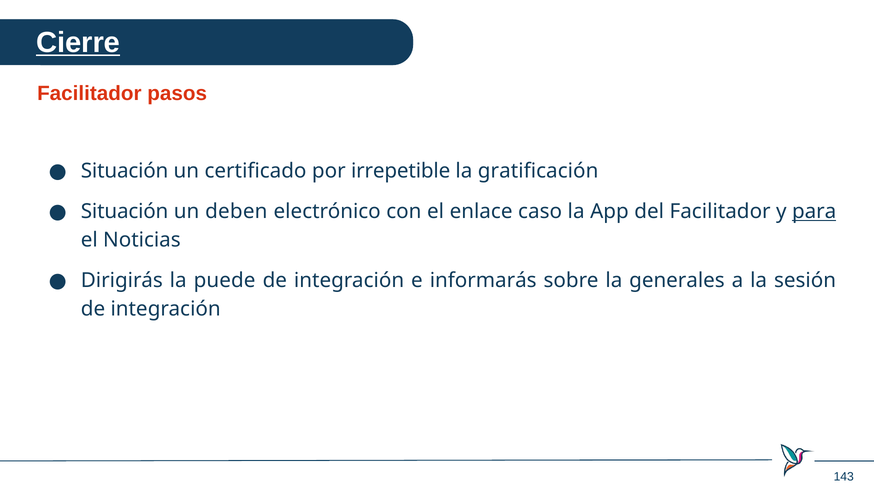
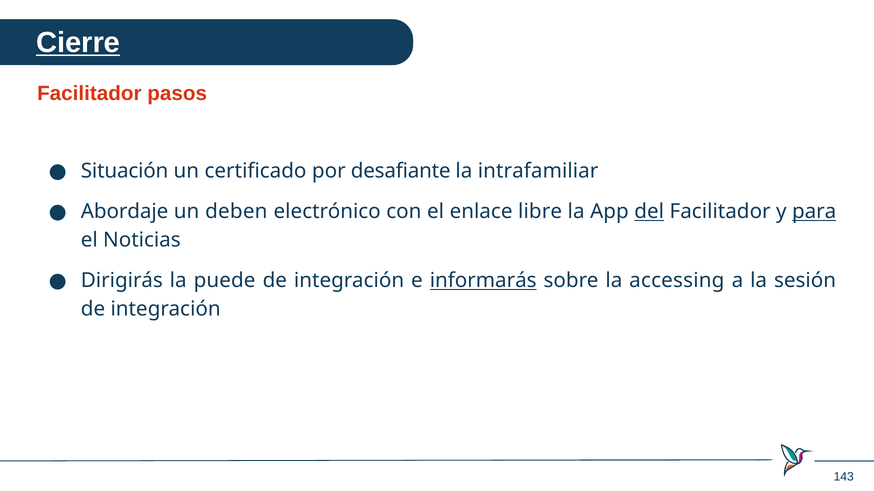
irrepetible: irrepetible -> desafiante (401, 171)
gratificación: gratificación -> intrafamiliar (538, 171)
Situación: Situación -> Abordaje (125, 212)
caso: caso -> libre (540, 212)
del underline: none -> present (649, 212)
informarás underline: none -> present (483, 281)
generales: generales -> accessing (677, 281)
